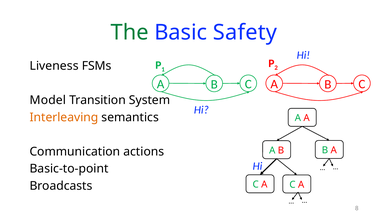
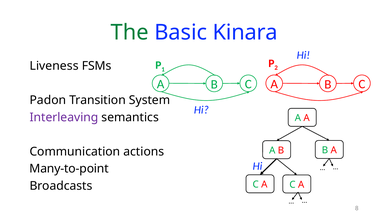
Safety: Safety -> Kinara (245, 33)
Model: Model -> Padon (48, 100)
Interleaving colour: orange -> purple (64, 117)
Basic-to-point: Basic-to-point -> Many-to-point (69, 169)
